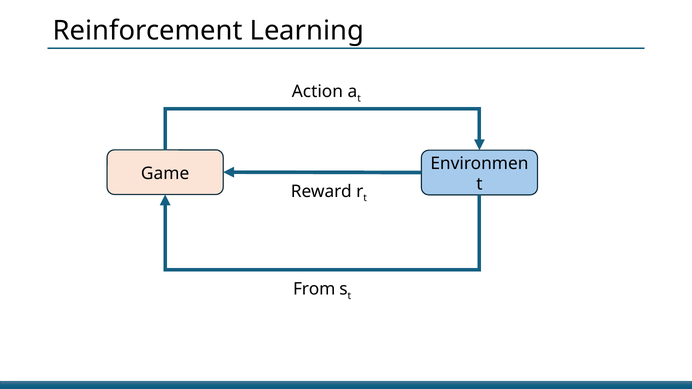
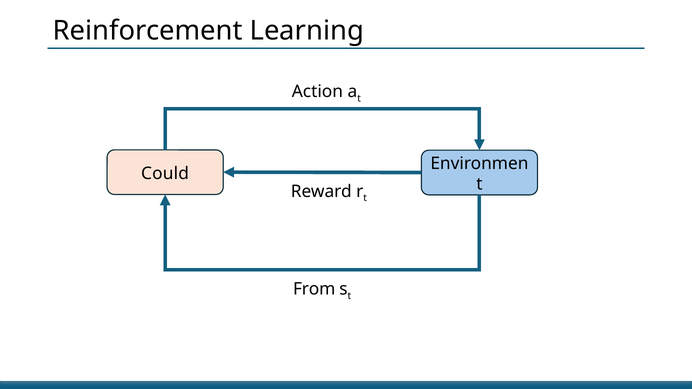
Game: Game -> Could (165, 173)
